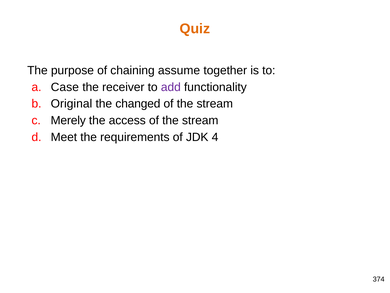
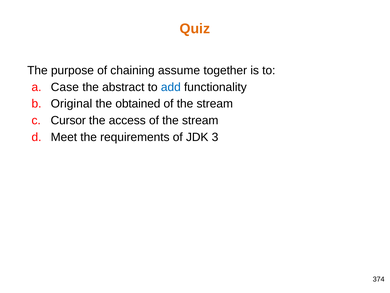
receiver: receiver -> abstract (123, 87)
add colour: purple -> blue (171, 87)
changed: changed -> obtained (138, 104)
Merely: Merely -> Cursor (68, 120)
4: 4 -> 3 (215, 137)
